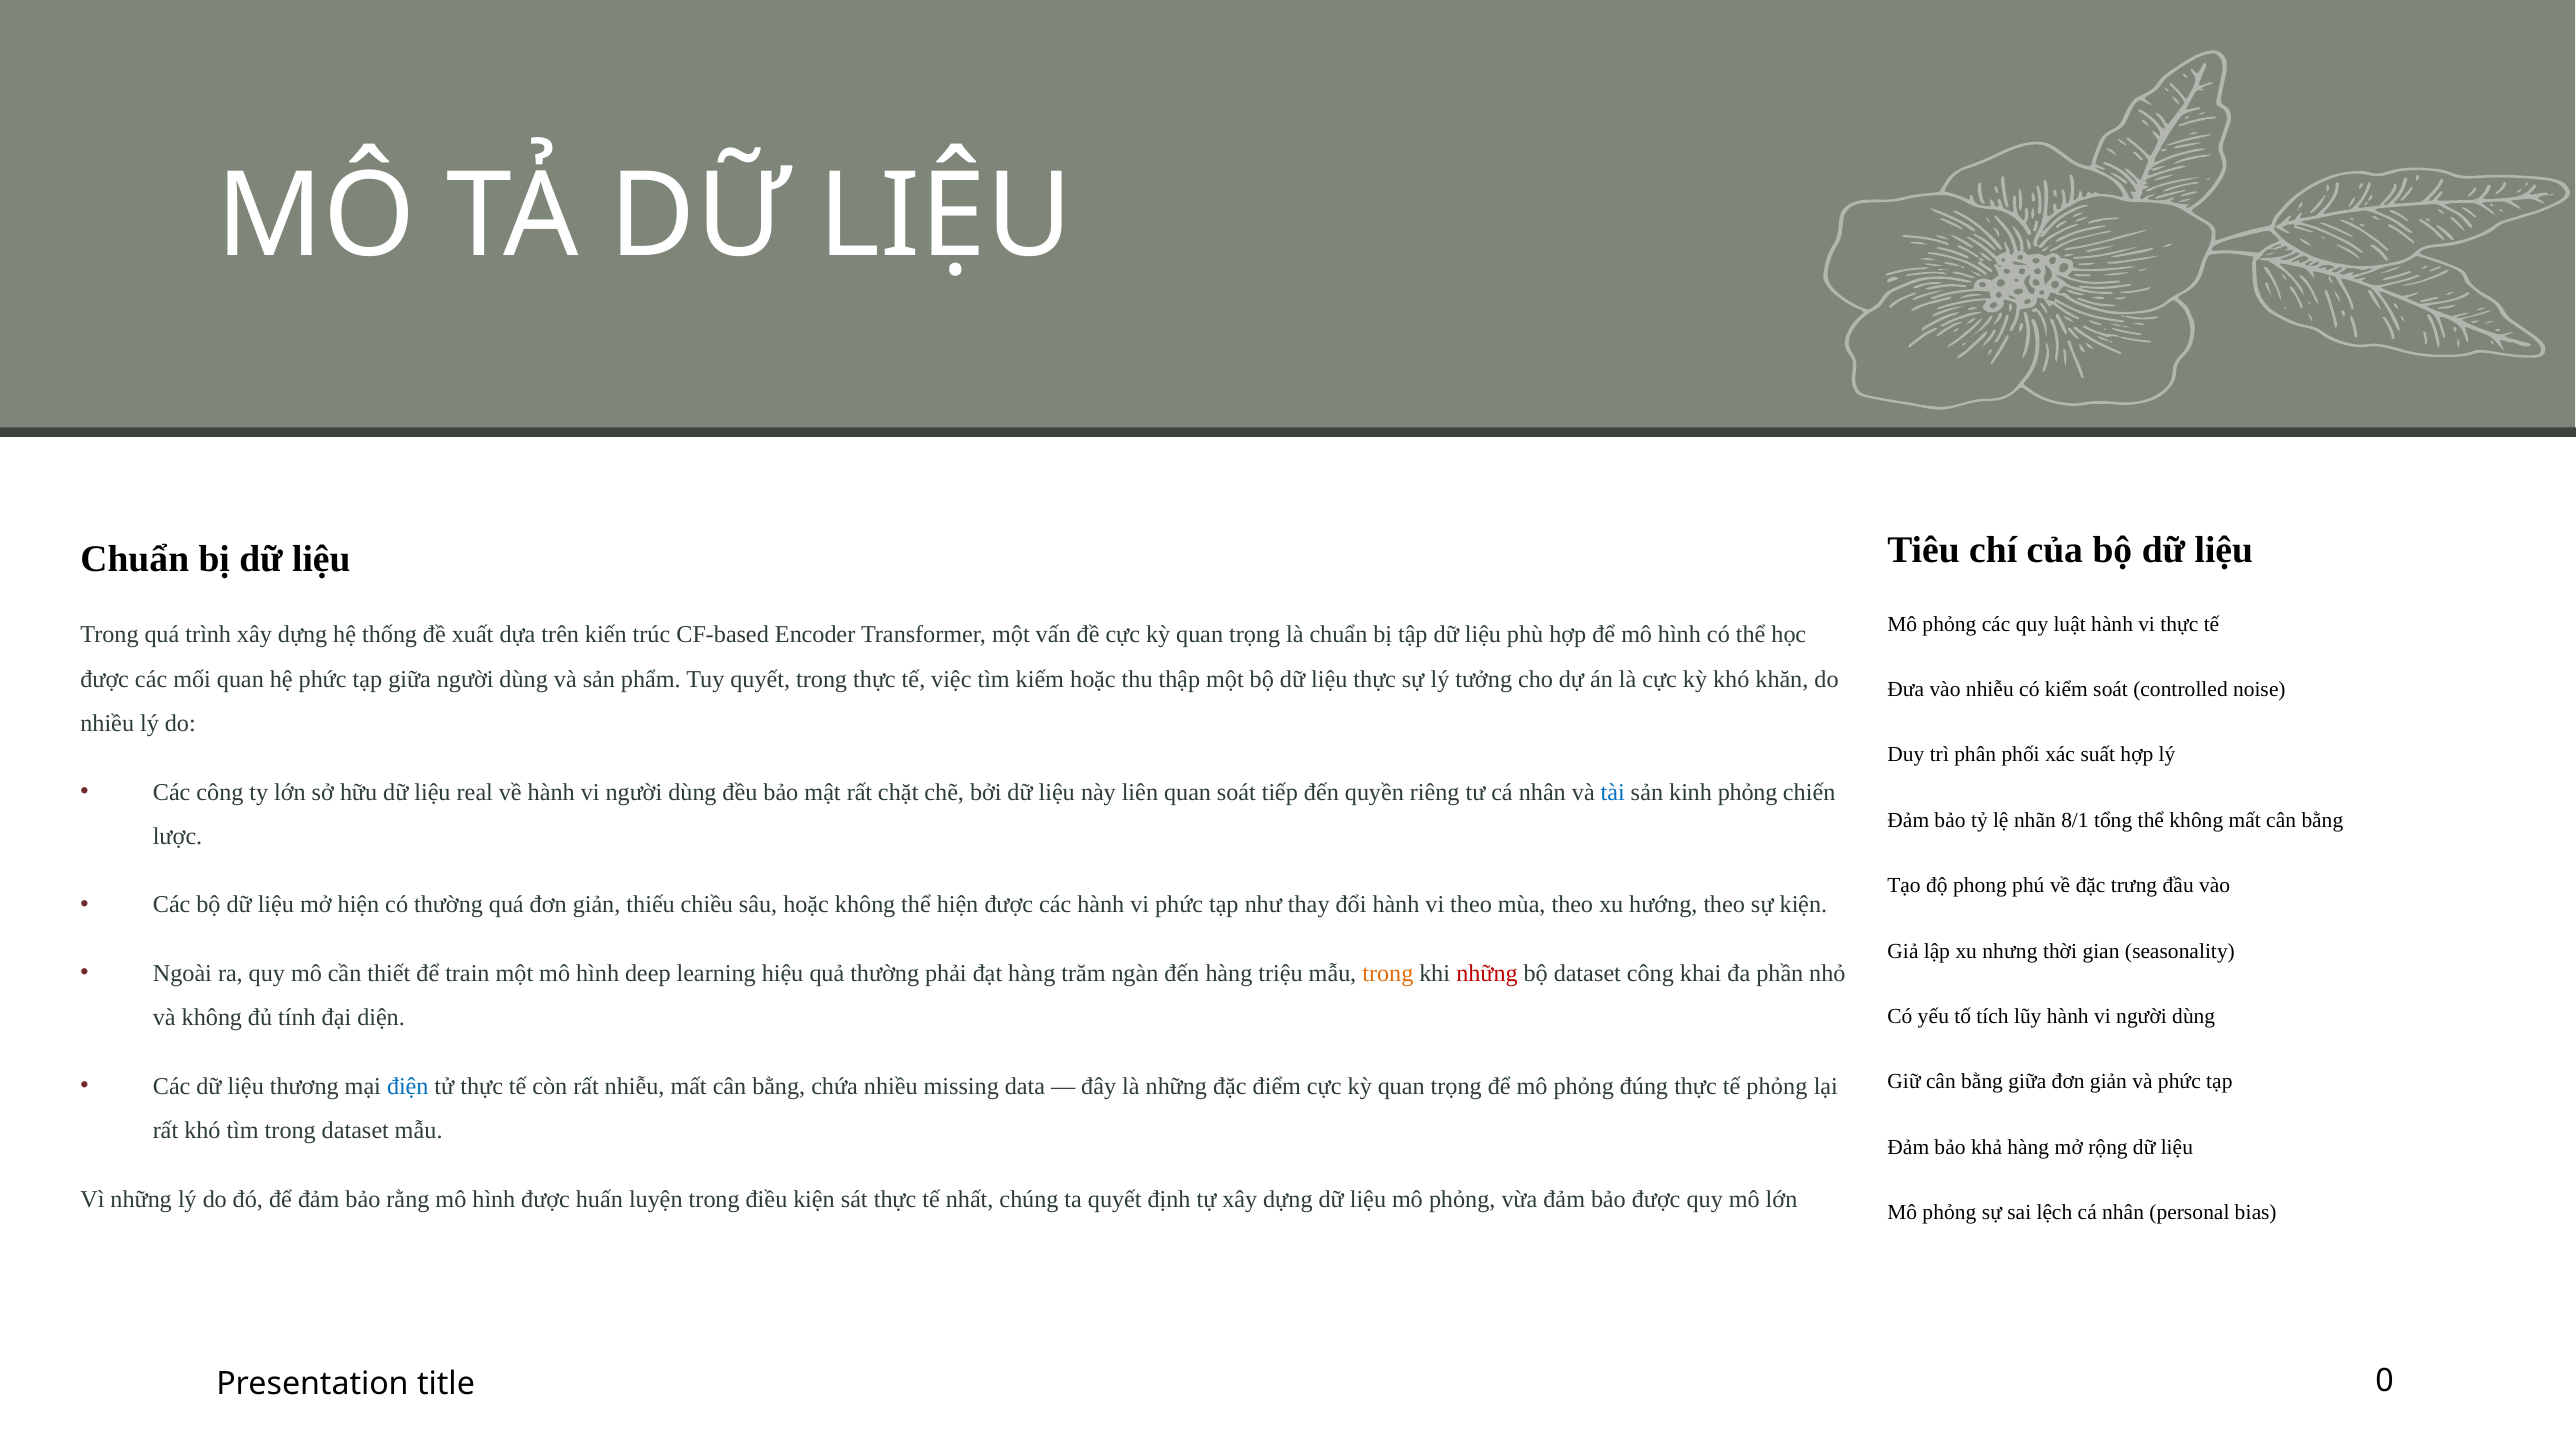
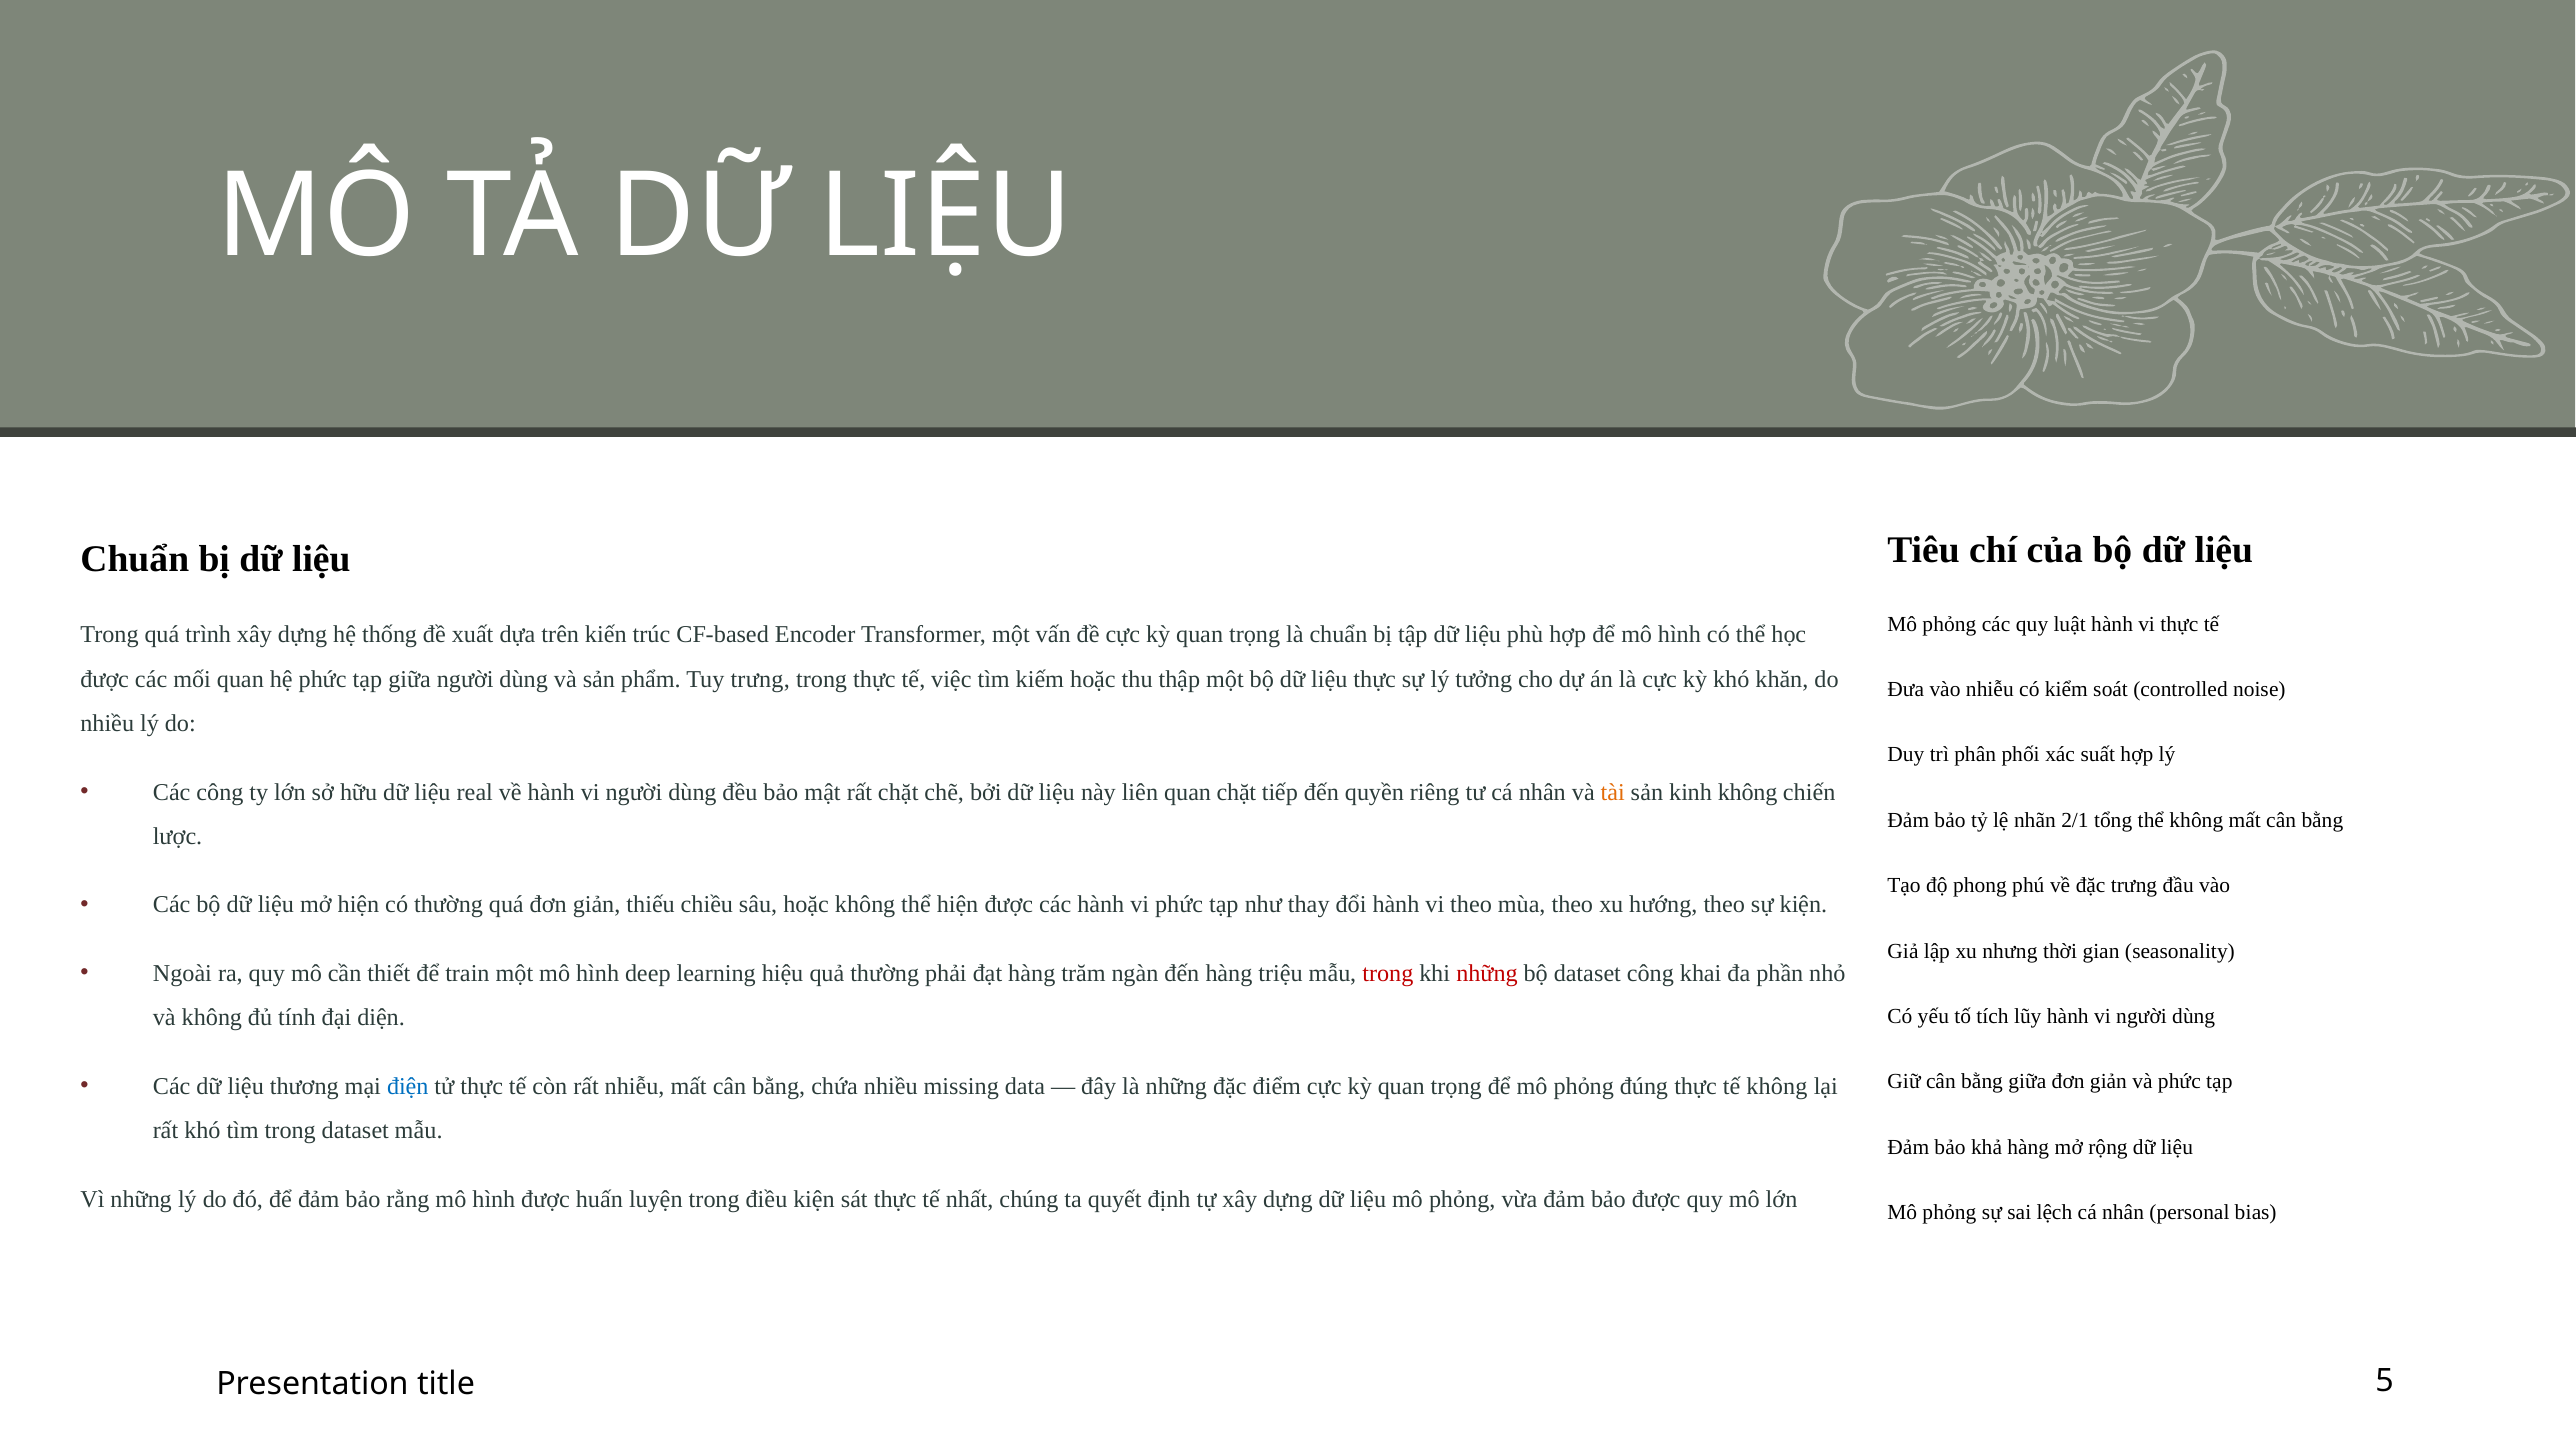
Tuy quyết: quyết -> trưng (760, 679)
quan soát: soát -> chặt (1236, 792)
tài colour: blue -> orange (1613, 792)
kinh phỏng: phỏng -> không (1748, 792)
8/1: 8/1 -> 2/1 (2075, 820)
trong colour: orange -> red (1388, 974)
tế phỏng: phỏng -> không (1777, 1086)
0: 0 -> 5 (2385, 1381)
